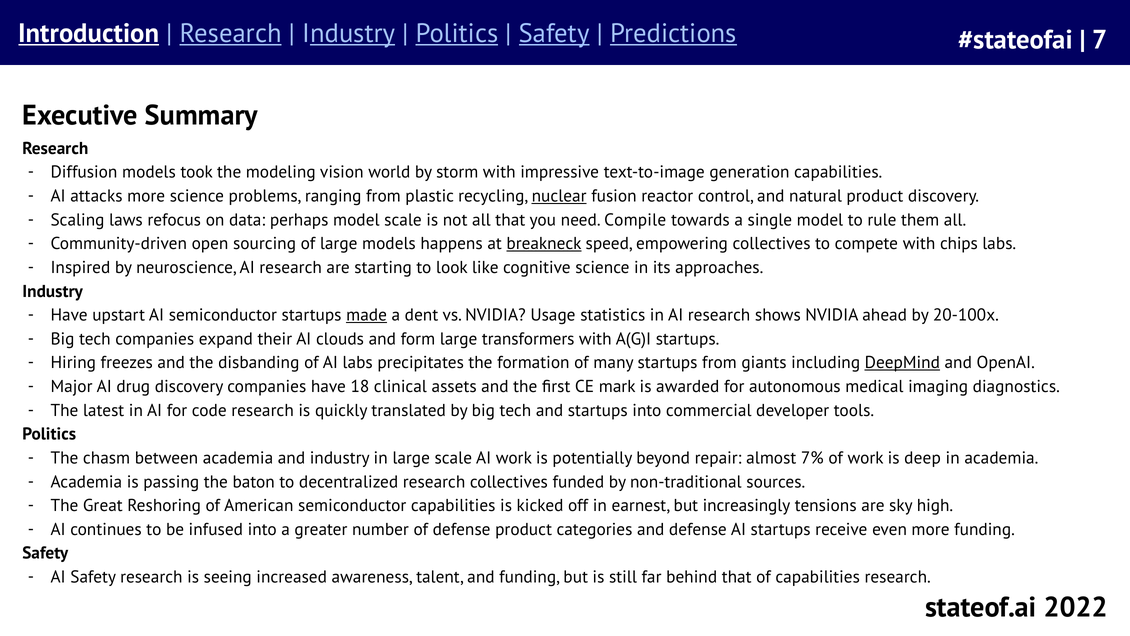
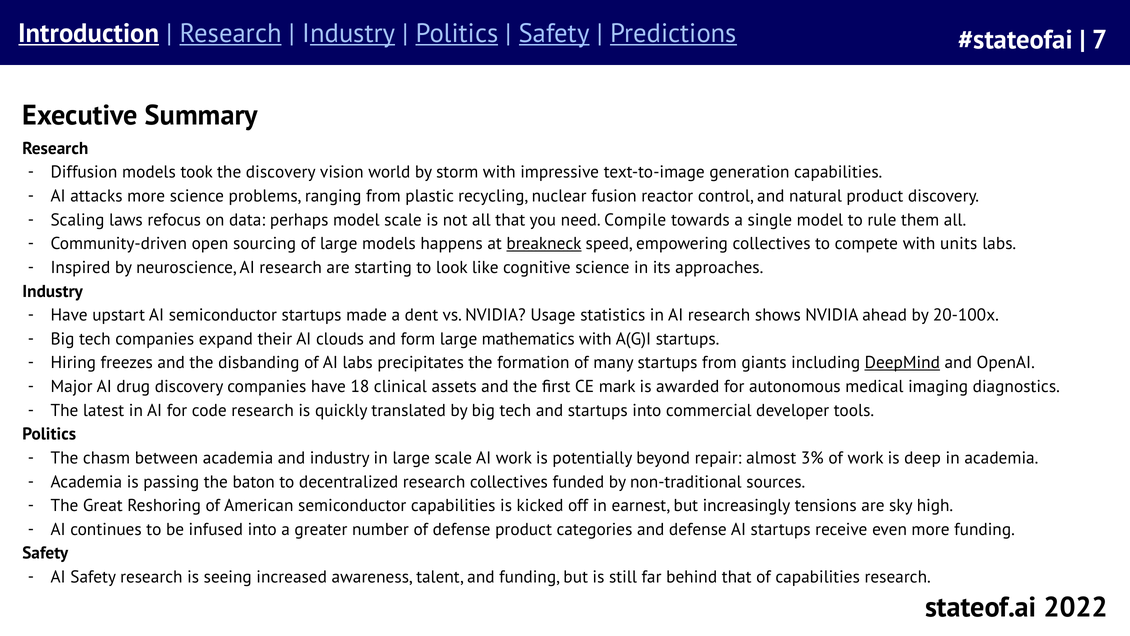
the modeling: modeling -> discovery (281, 172)
nuclear underline: present -> none (559, 196)
chips: chips -> units (959, 244)
made underline: present -> none (367, 315)
transformers: transformers -> mathematics (528, 339)
7%: 7% -> 3% (812, 458)
